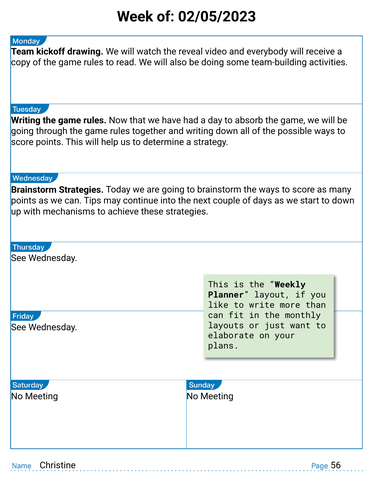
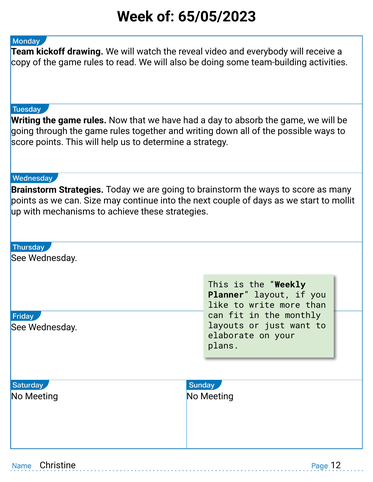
02/05/2023: 02/05/2023 -> 65/05/2023 (217, 17)
Tips: Tips -> Size (92, 201)
to down: down -> mollit (343, 201)
56: 56 -> 12 (336, 466)
